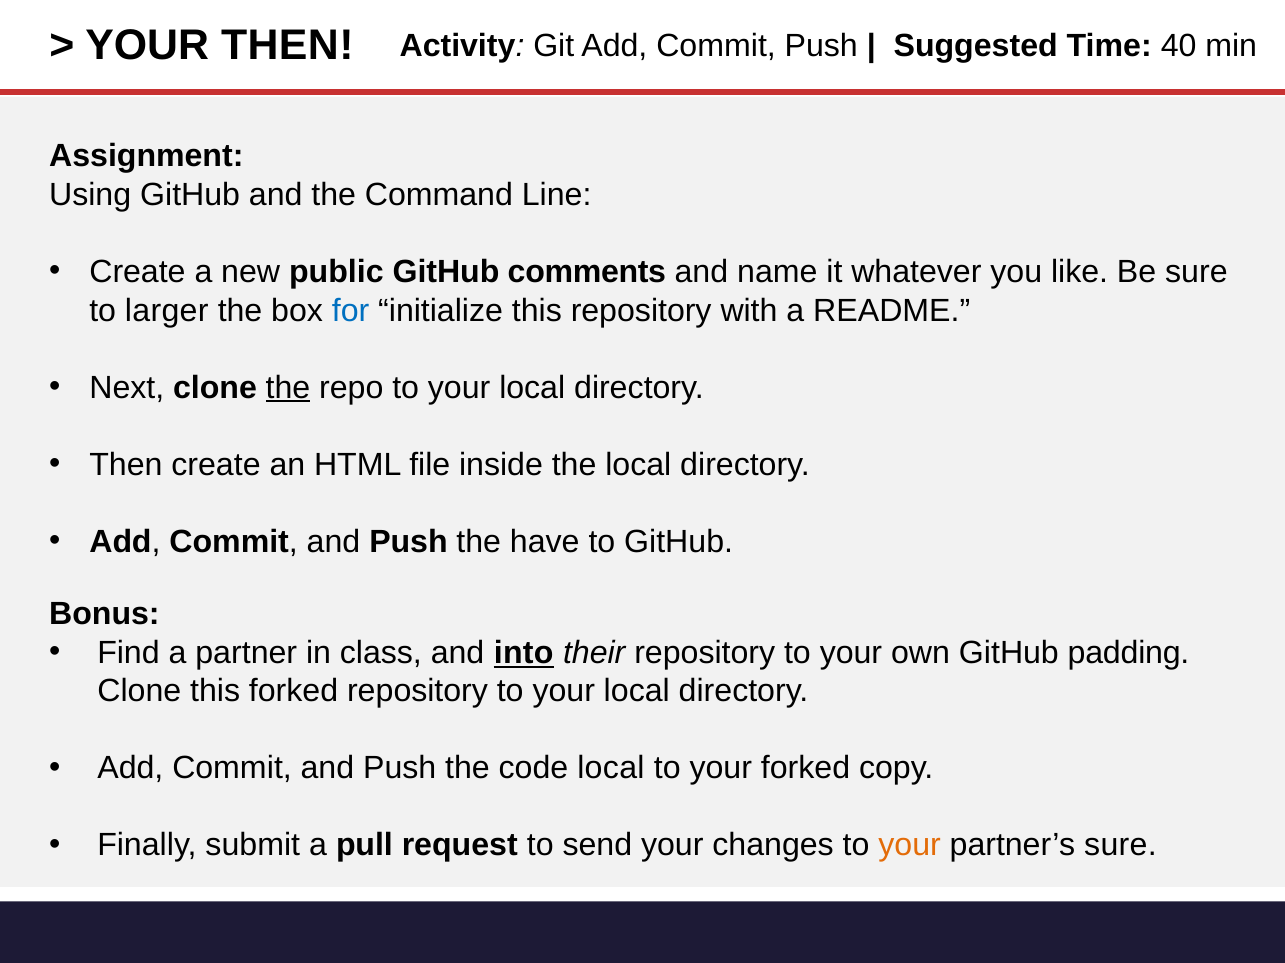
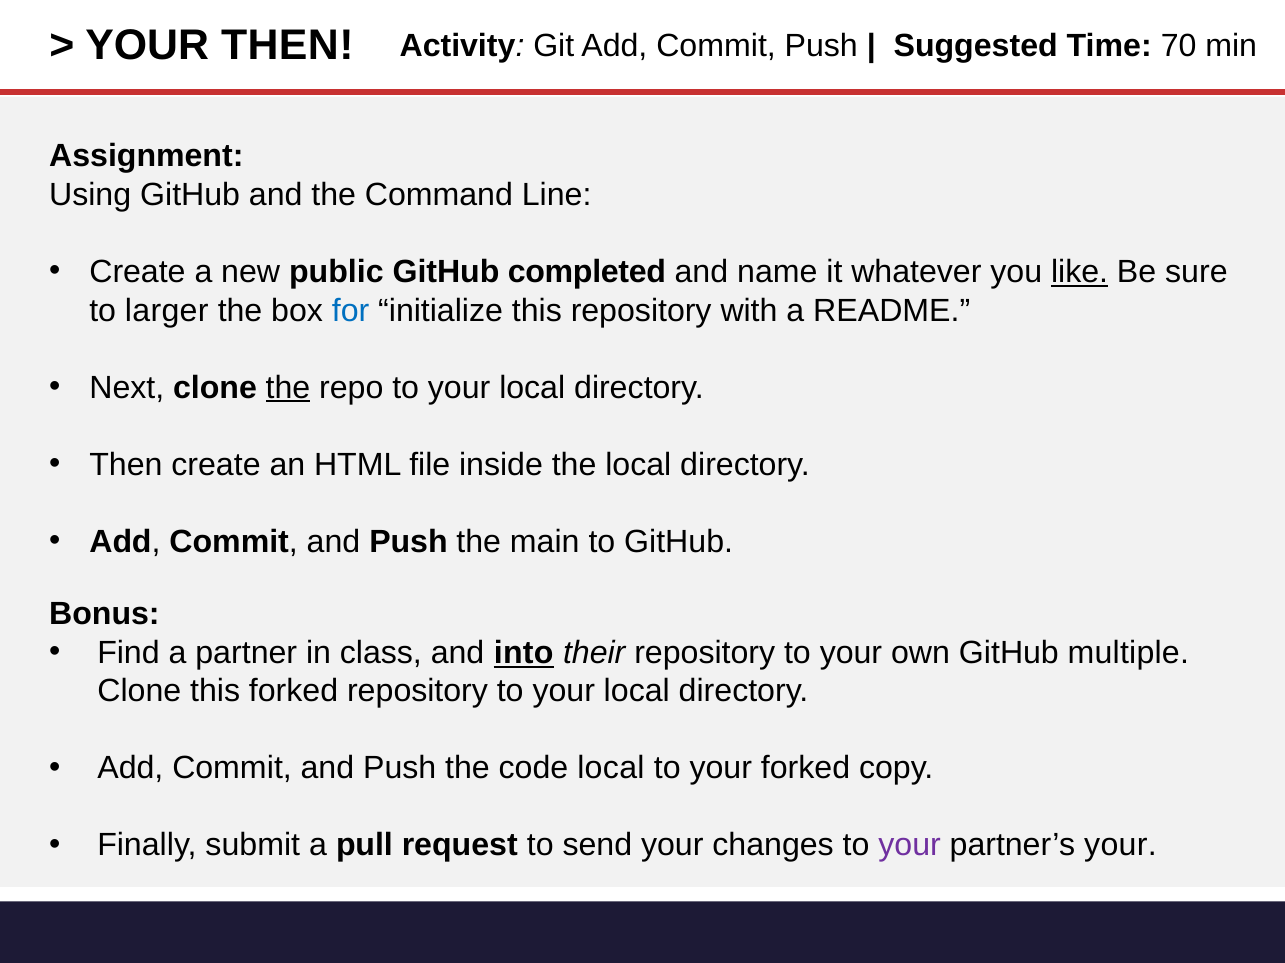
40: 40 -> 70 (1179, 45)
comments: comments -> completed (587, 272)
like underline: none -> present (1080, 272)
have: have -> main (545, 542)
padding: padding -> multiple (1128, 653)
your colour: orange -> purple (910, 846)
partner’s sure: sure -> your (1120, 846)
